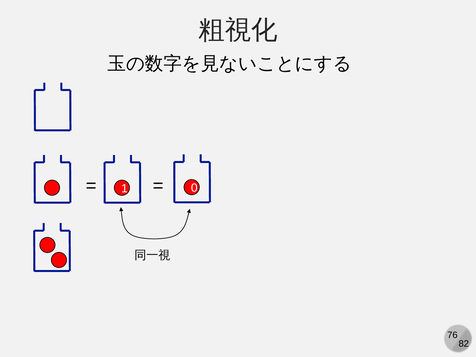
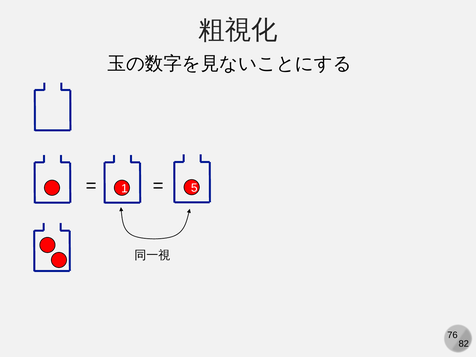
0: 0 -> 5 (194, 188)
